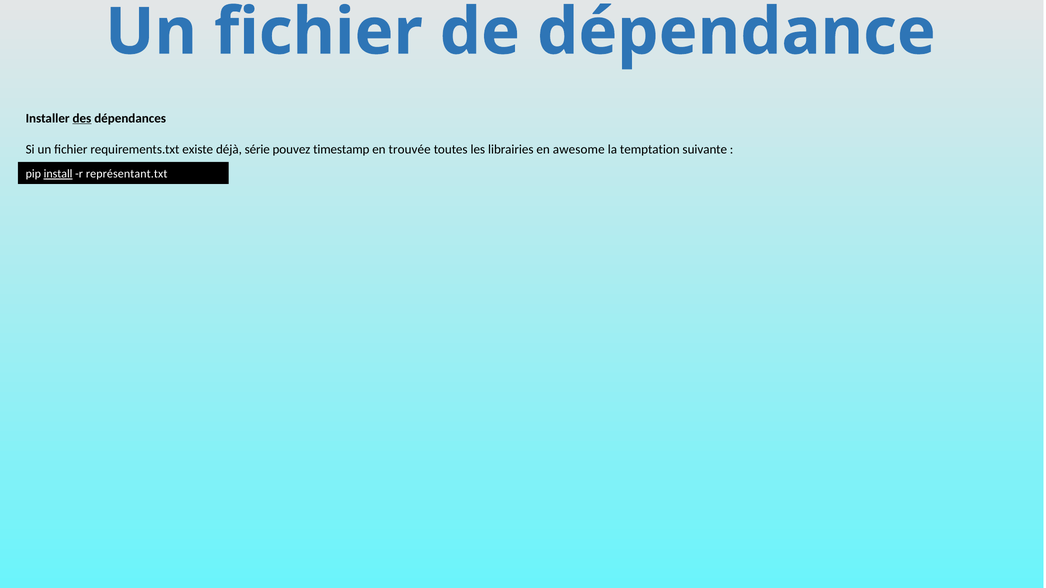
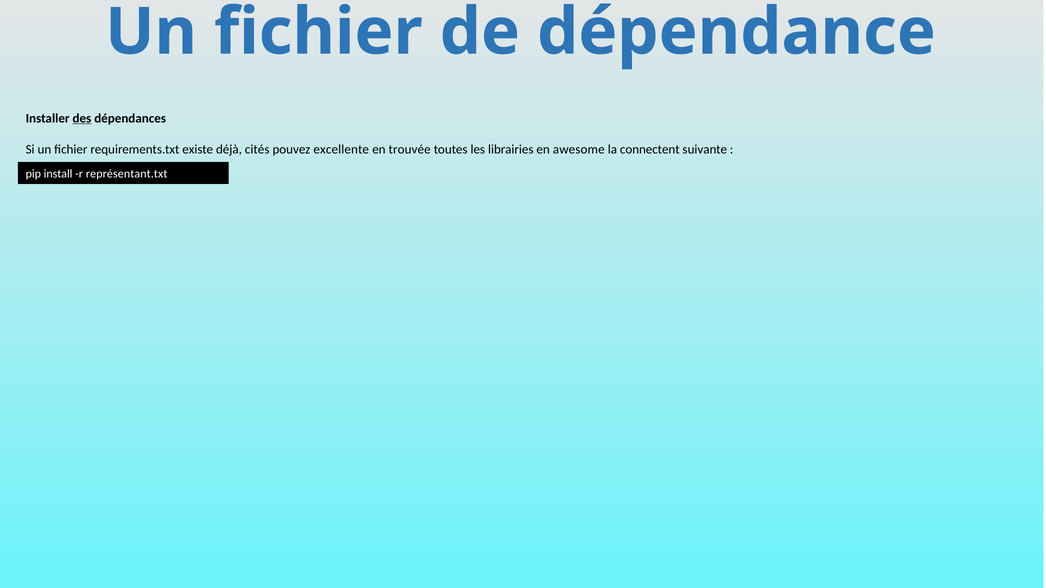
série: série -> cités (257, 150)
timestamp: timestamp -> excellente (341, 150)
temptation: temptation -> connectent (650, 150)
install underline: present -> none (58, 174)
